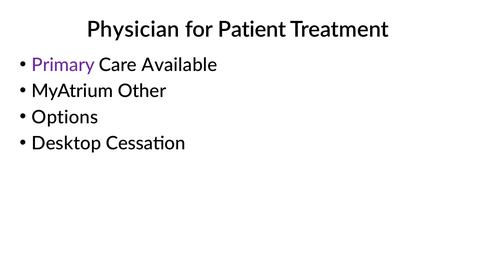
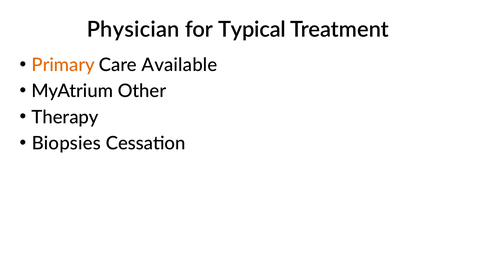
Patient: Patient -> Typical (252, 30)
Primary colour: purple -> orange (63, 65)
Options: Options -> Therapy (65, 117)
Desktop: Desktop -> Biopsies (66, 143)
